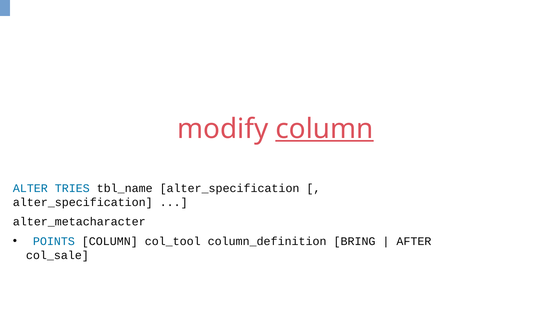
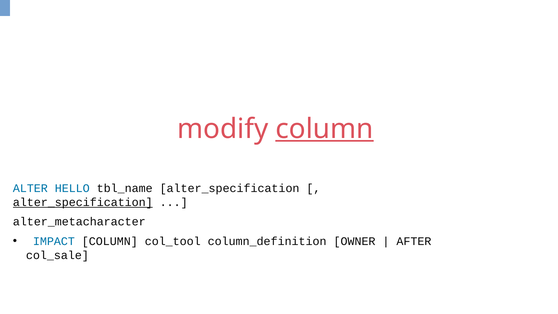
TRIES: TRIES -> HELLO (72, 188)
alter_specification underline: none -> present (83, 202)
POINTS: POINTS -> IMPACT (54, 241)
BRING: BRING -> OWNER (355, 241)
